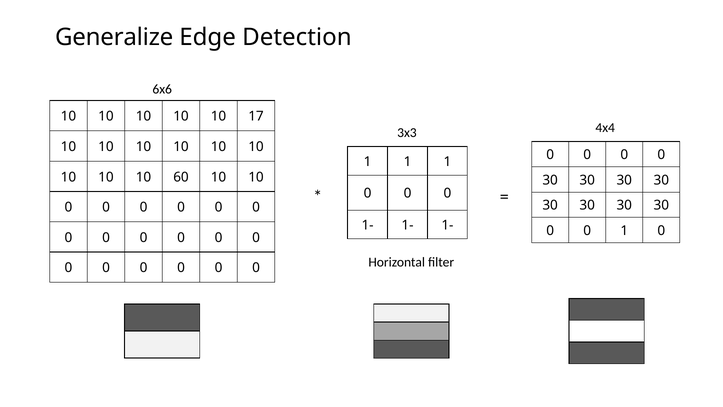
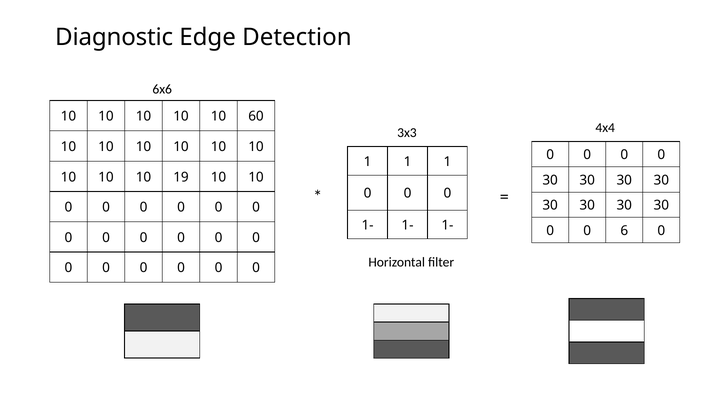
Generalize: Generalize -> Diagnostic (114, 37)
17: 17 -> 60 (256, 116)
60: 60 -> 19 (181, 177)
1: 1 -> 6 (624, 231)
